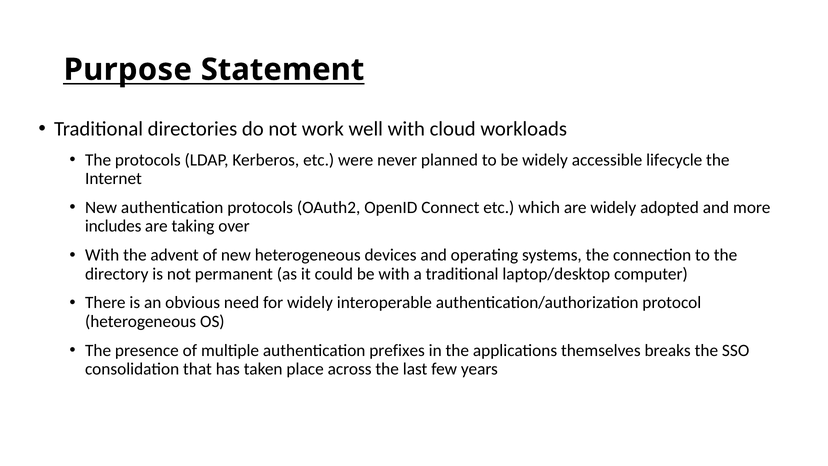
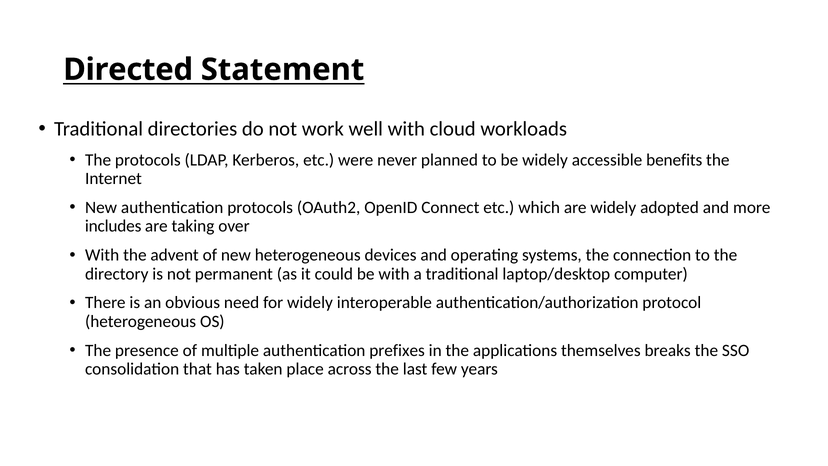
Purpose: Purpose -> Directed (128, 70)
lifecycle: lifecycle -> benefits (674, 160)
